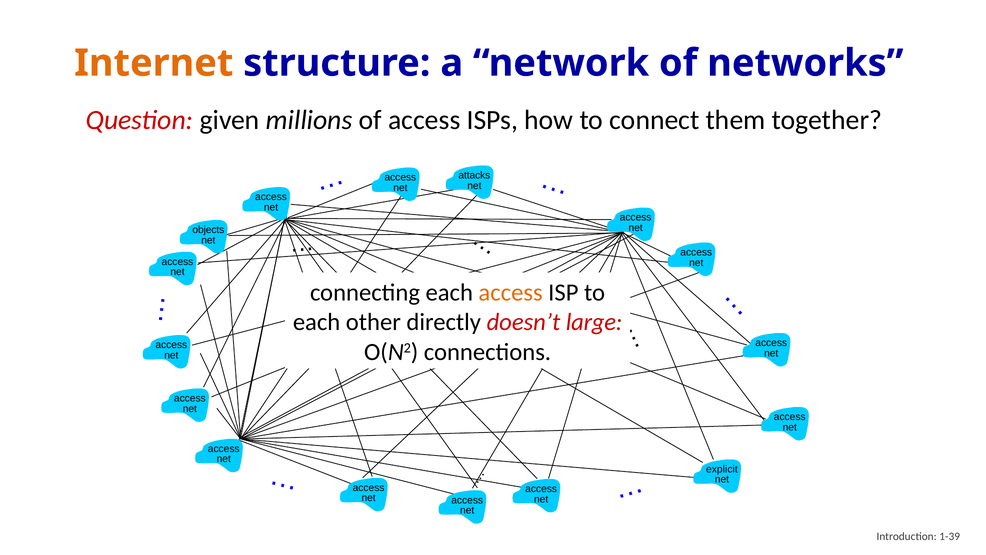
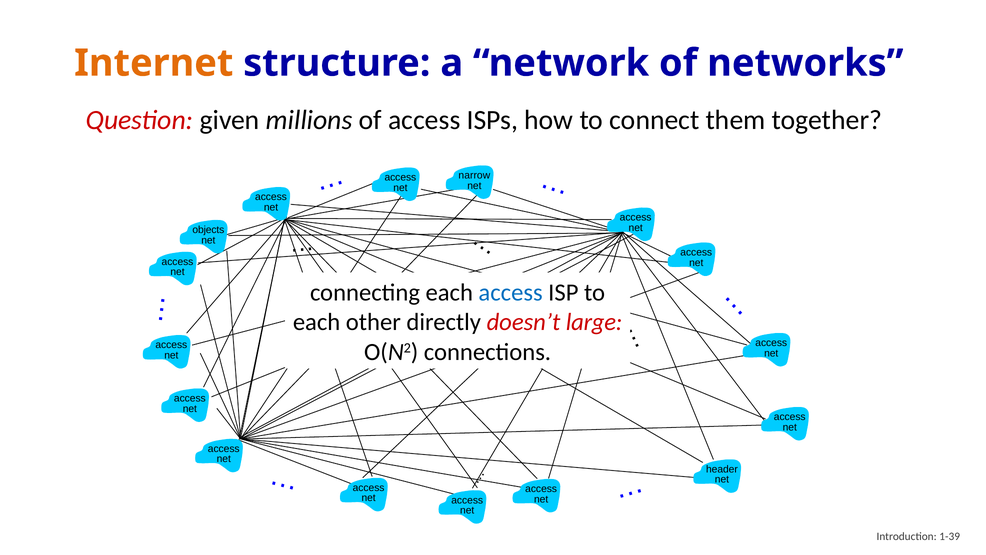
attacks: attacks -> narrow (474, 175)
access colour: orange -> blue (511, 292)
explicit: explicit -> header (722, 469)
